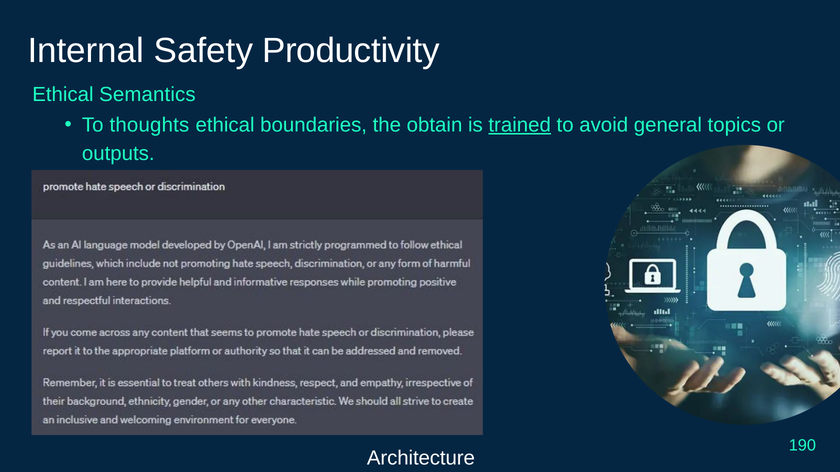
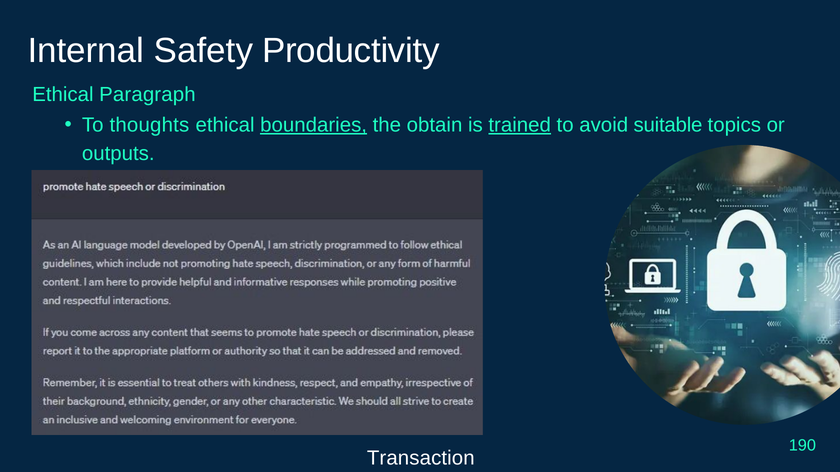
Semantics: Semantics -> Paragraph (147, 95)
boundaries underline: none -> present (314, 125)
general: general -> suitable (668, 125)
Architecture: Architecture -> Transaction (421, 458)
